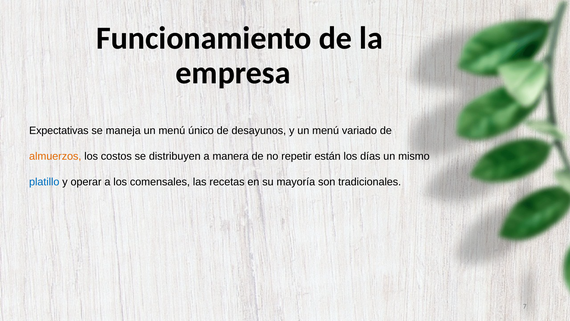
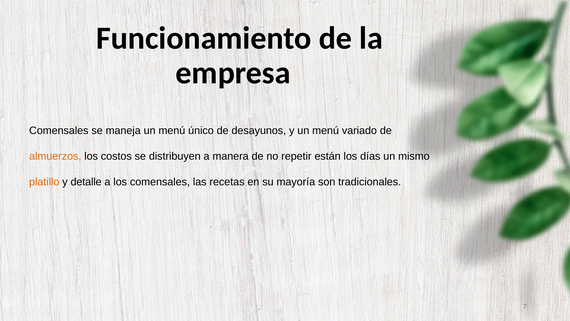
Expectativas: Expectativas -> Comensales (59, 130)
platillo colour: blue -> orange (44, 182)
operar: operar -> detalle (86, 182)
